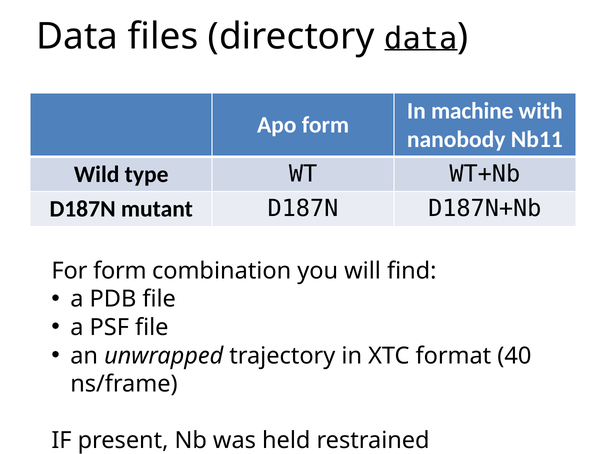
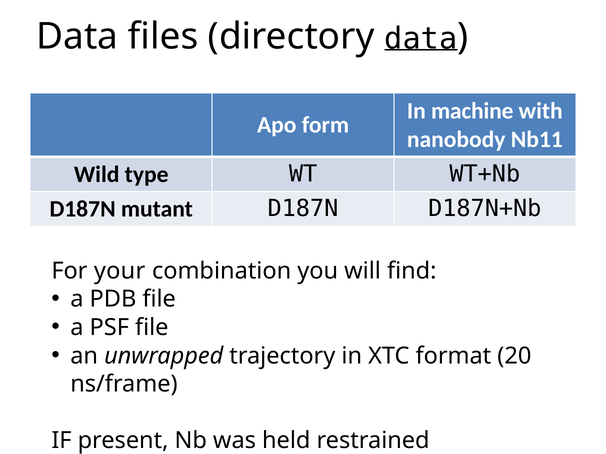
For form: form -> your (120, 271)
40: 40 -> 20 (514, 356)
